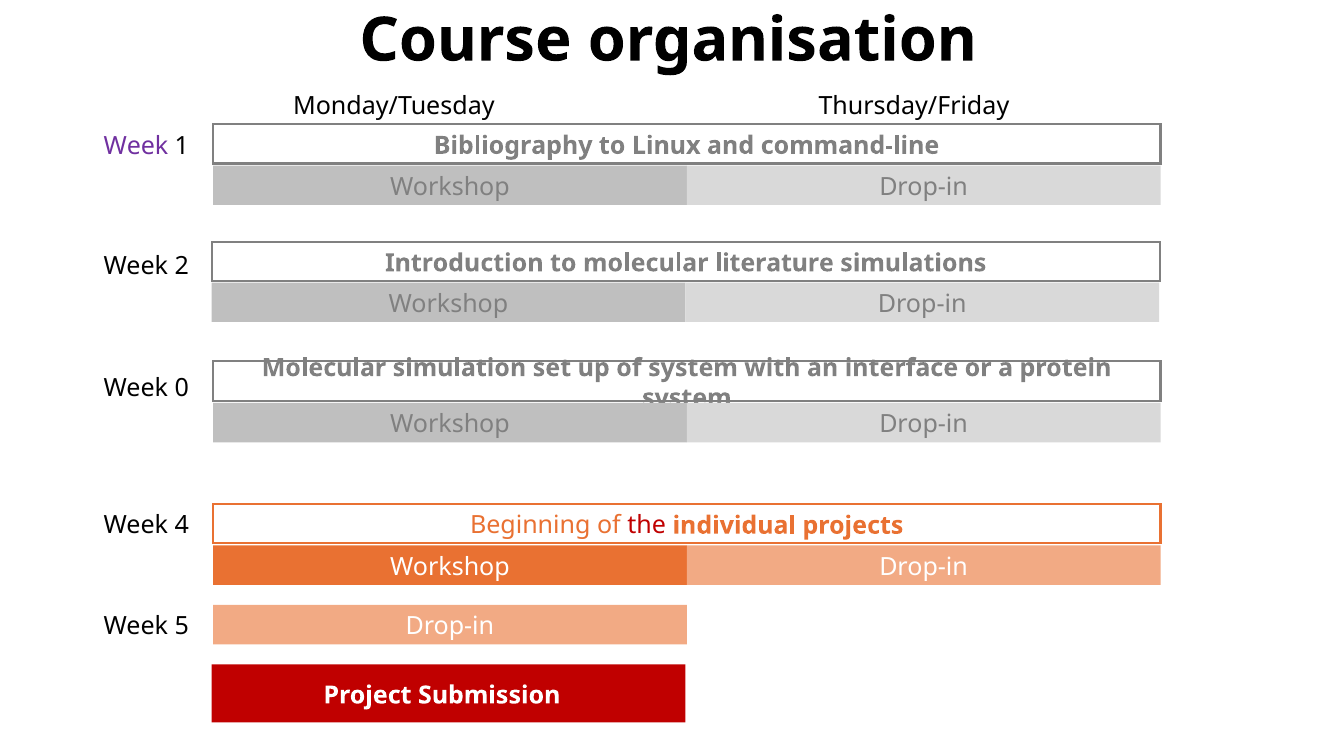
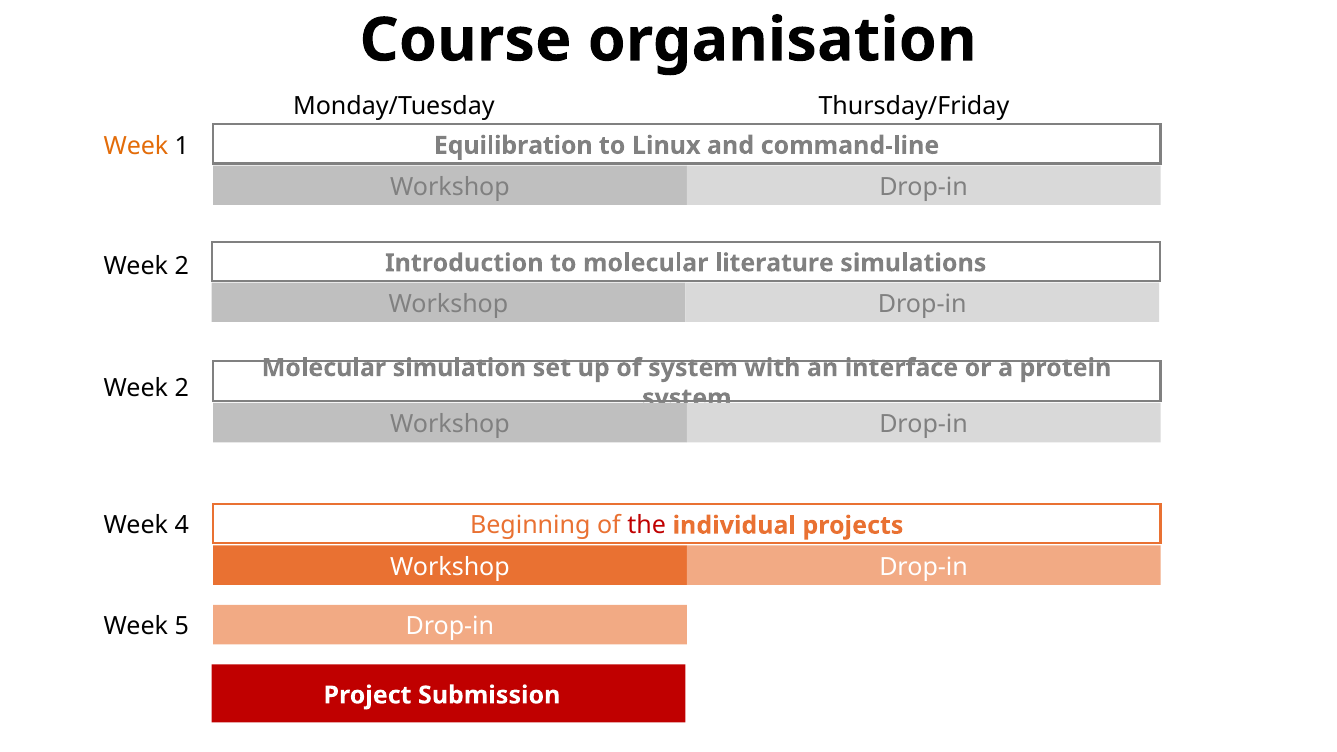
Week colour: purple -> orange (136, 146)
Bibliography: Bibliography -> Equilibration (513, 146)
0: 0 -> 2 (182, 389)
